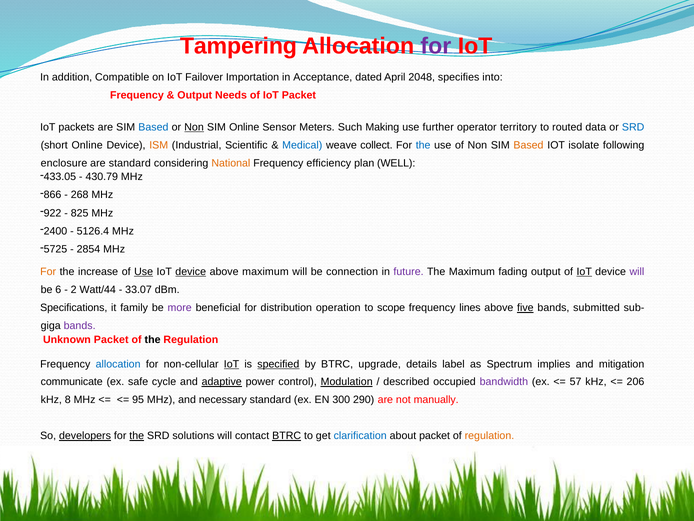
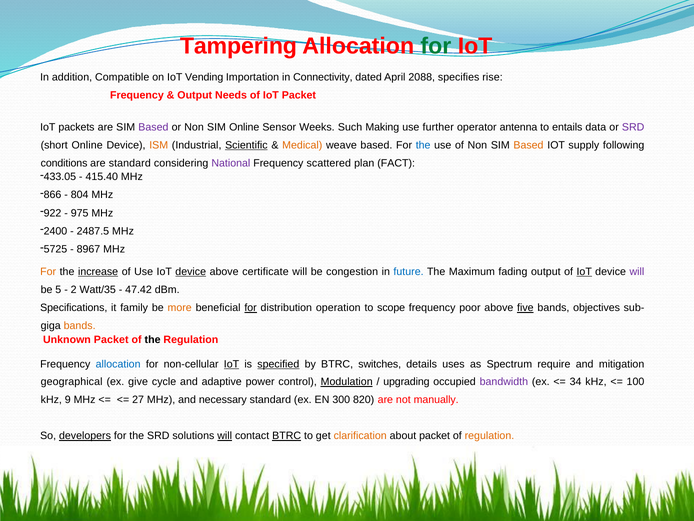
for colour: purple -> green (436, 46)
Failover: Failover -> Vending (204, 77)
Acceptance: Acceptance -> Connectivity (323, 77)
2048: 2048 -> 2088 (422, 77)
into: into -> rise (493, 77)
Based colour: blue -> purple (153, 127)
Non underline: present -> none (194, 127)
Meters: Meters -> Weeks (317, 127)
territory: territory -> antenna (518, 127)
routed: routed -> entails (567, 127)
SRD colour: blue -> purple (633, 127)
Scientific underline: none -> present (246, 145)
Medical colour: blue -> orange (302, 145)
weave collect: collect -> based (376, 145)
isolate: isolate -> supply (584, 145)
enclosure: enclosure -> conditions (64, 163)
National colour: orange -> purple (231, 163)
efficiency: efficiency -> scattered (329, 163)
WELL: WELL -> FACT (396, 163)
430.79: 430.79 -> 415.40 (102, 177)
268: 268 -> 804 (80, 195)
825: 825 -> 975 (80, 213)
5126.4: 5126.4 -> 2487.5 (93, 231)
2854: 2854 -> 8967 (88, 249)
increase underline: none -> present (98, 272)
Use underline: present -> none (144, 272)
above maximum: maximum -> certificate (265, 272)
connection: connection -> congestion (352, 272)
future colour: purple -> blue (409, 272)
6: 6 -> 5 (58, 289)
Watt/44: Watt/44 -> Watt/35 (98, 289)
33.07: 33.07 -> 47.42 (139, 289)
more colour: purple -> orange (180, 308)
for underline: none -> present (251, 308)
lines: lines -> poor (470, 308)
submitted: submitted -> objectives (597, 308)
bands colour: purple -> orange (80, 326)
upgrade: upgrade -> switches (380, 364)
label: label -> uses (453, 364)
implies: implies -> require (554, 364)
communicate: communicate -> geographical (72, 382)
safe: safe -> give (138, 382)
adaptive underline: present -> none (222, 382)
described: described -> upgrading (406, 382)
57: 57 -> 34 (576, 382)
206: 206 -> 100 (635, 382)
8: 8 -> 9 (68, 400)
95: 95 -> 27 (138, 400)
290: 290 -> 820 (364, 400)
the underline: present -> none (137, 435)
will underline: none -> present (225, 435)
clarification colour: blue -> orange (360, 435)
